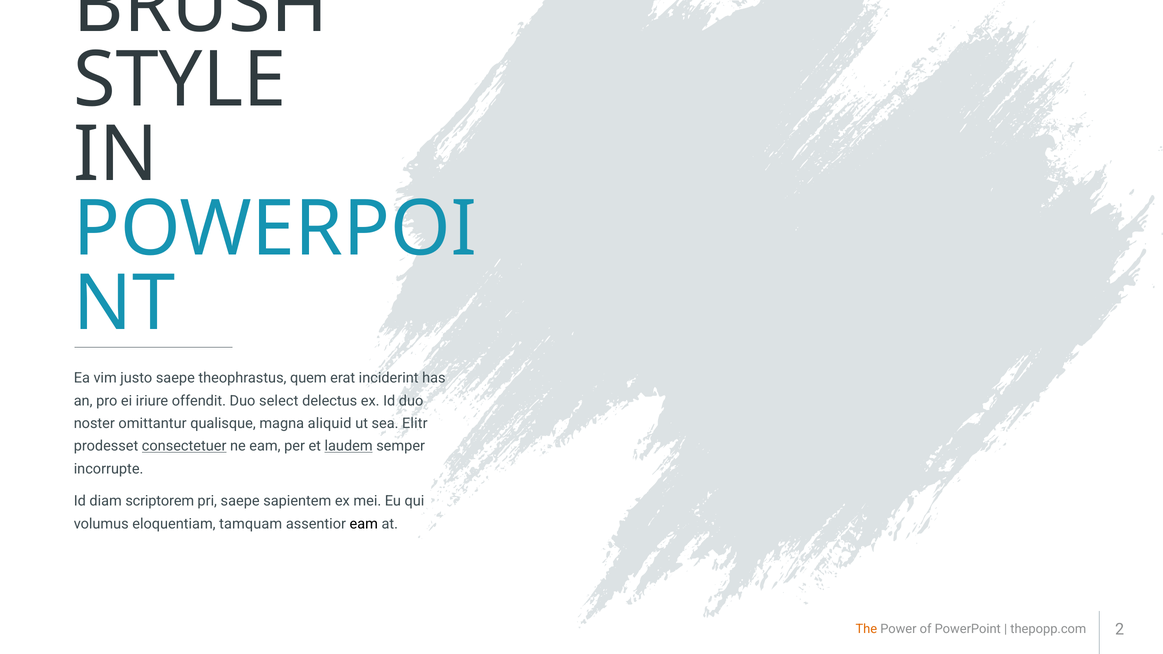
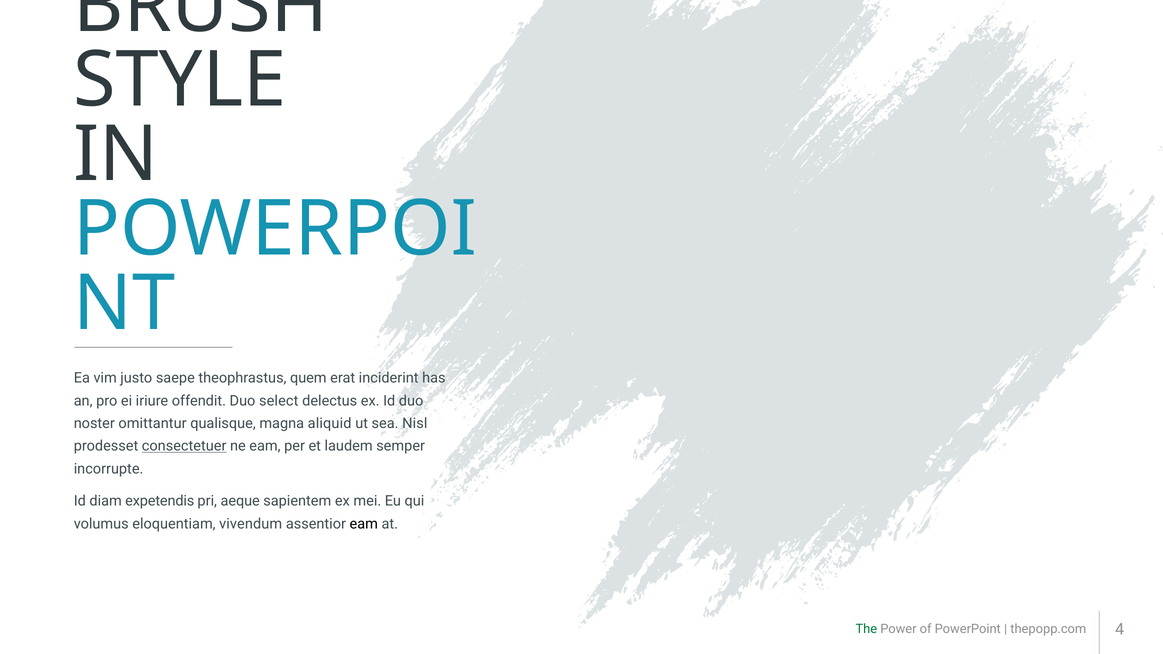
Elitr: Elitr -> Nisl (415, 423)
laudem underline: present -> none (349, 446)
scriptorem: scriptorem -> expetendis (160, 501)
pri saepe: saepe -> aeque (240, 501)
tamquam: tamquam -> vivendum (251, 524)
The colour: orange -> green (866, 629)
2: 2 -> 4 (1120, 630)
